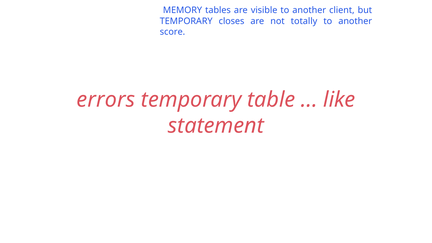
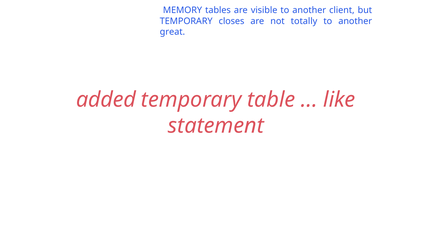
score: score -> great (172, 32)
errors: errors -> added (106, 100)
